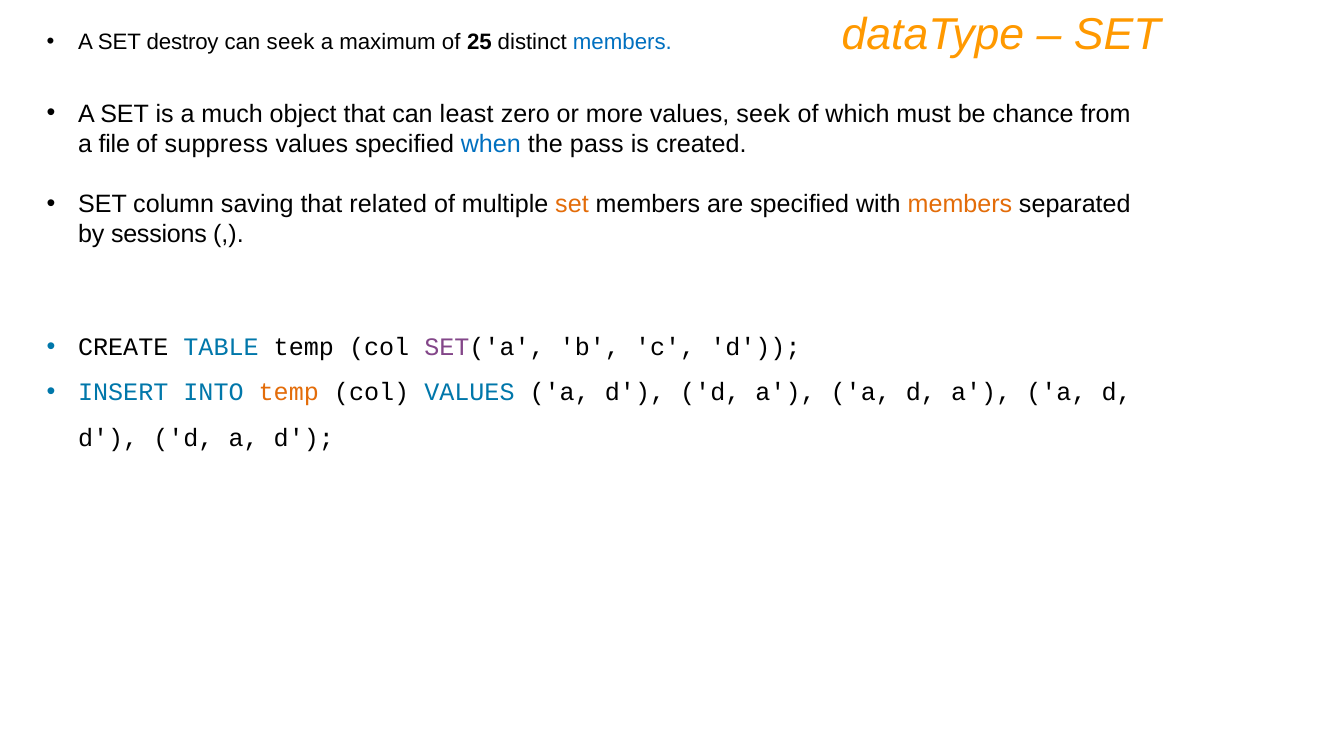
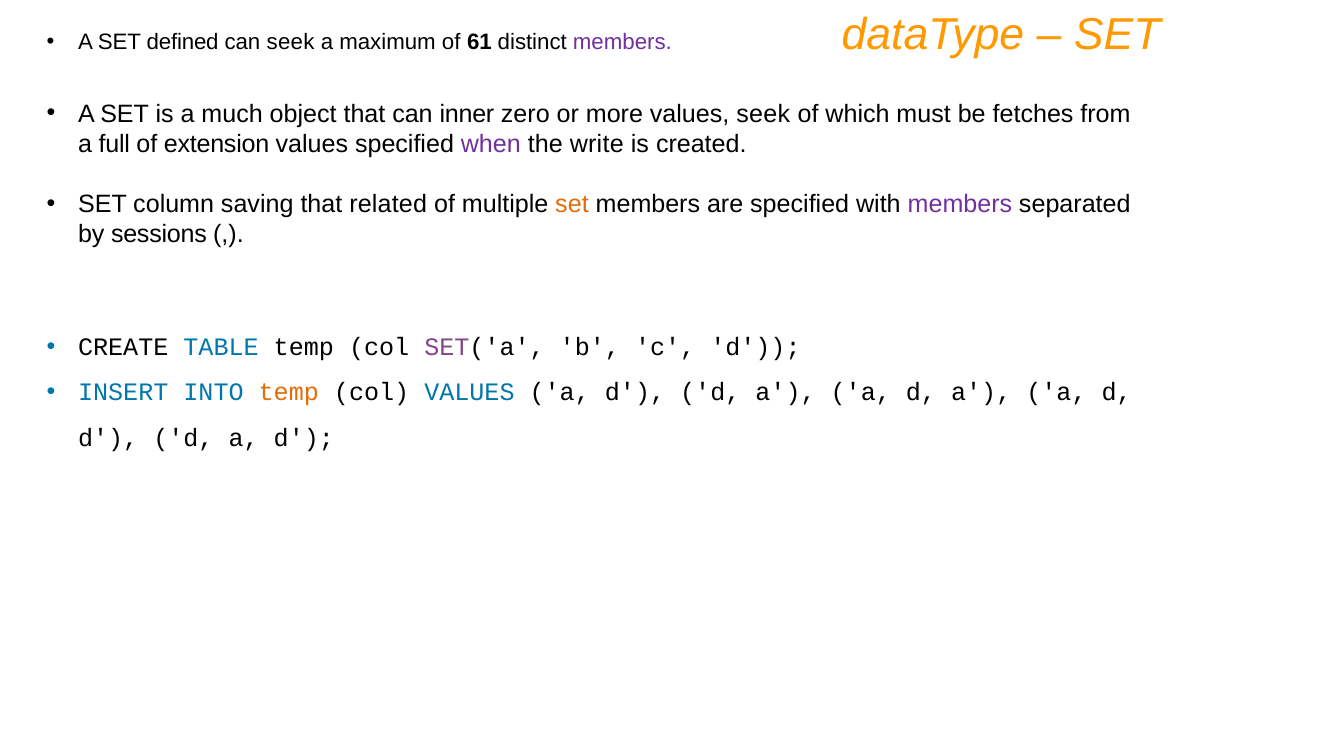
destroy: destroy -> defined (183, 42)
25: 25 -> 61 (479, 42)
members colour: blue -> purple (622, 42)
least: least -> inner (467, 114)
chance: chance -> fetches (1033, 114)
file: file -> full (114, 144)
suppress: suppress -> extension (217, 144)
when colour: blue -> purple (491, 144)
pass: pass -> write (597, 144)
members colour: orange -> purple (960, 204)
